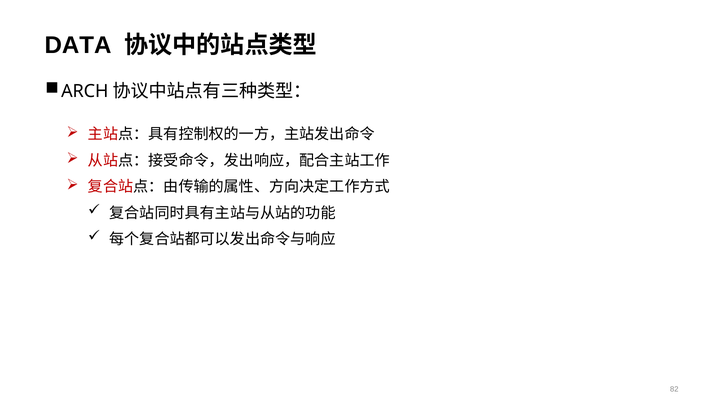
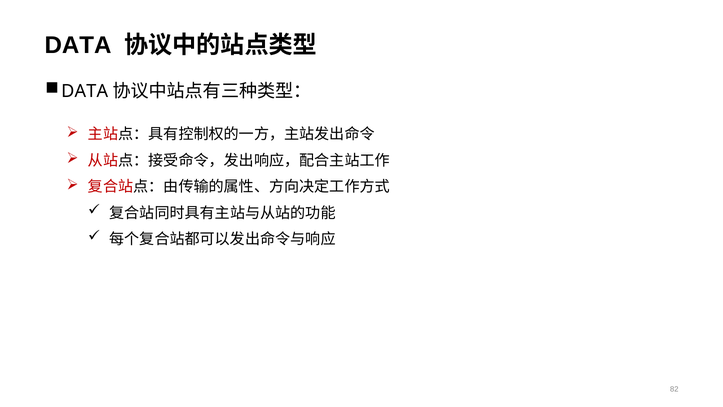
ARCH: ARCH -> DATA (85, 91)
